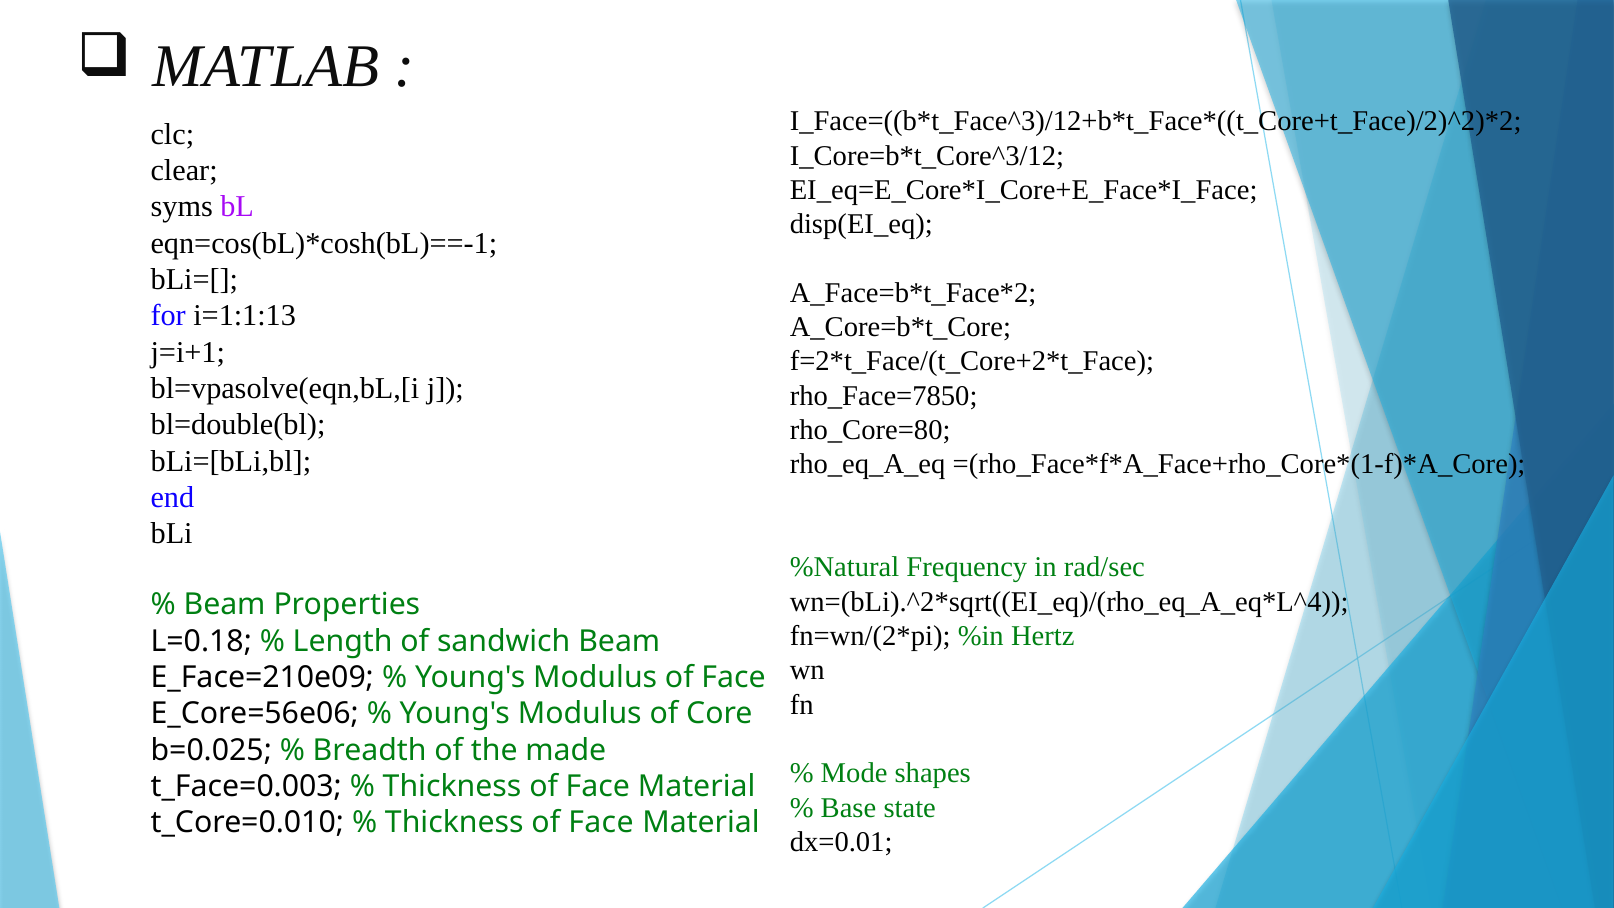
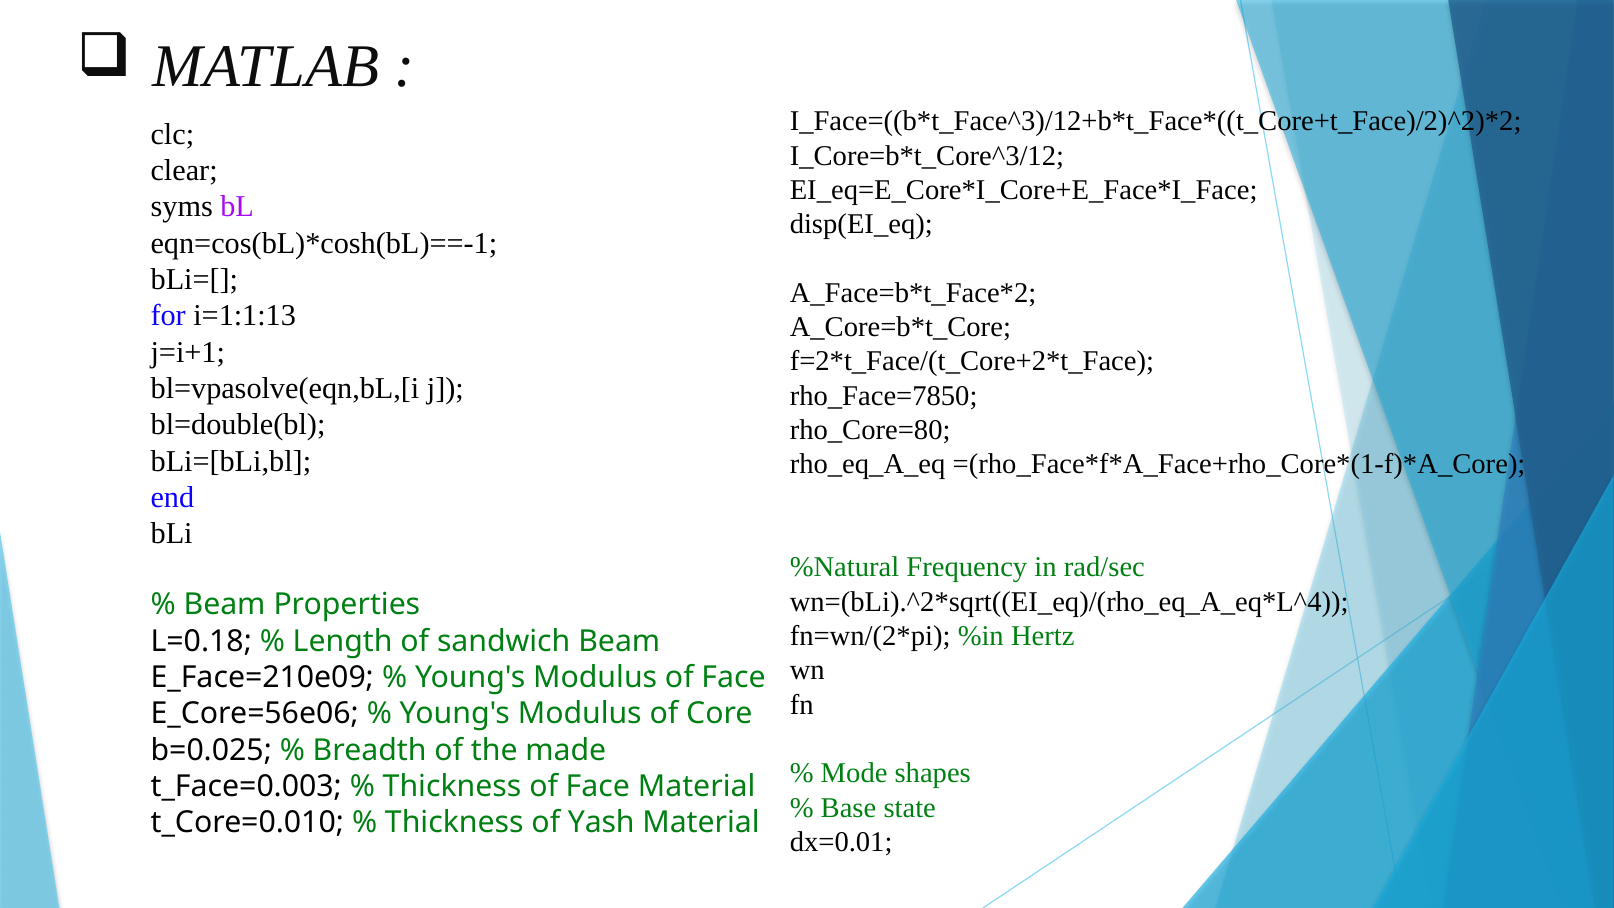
Face: Face -> Yash (601, 823)
